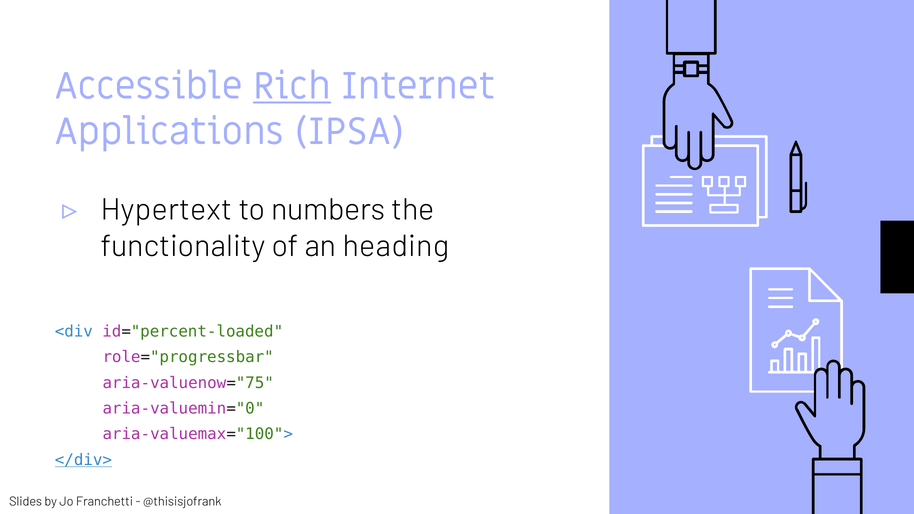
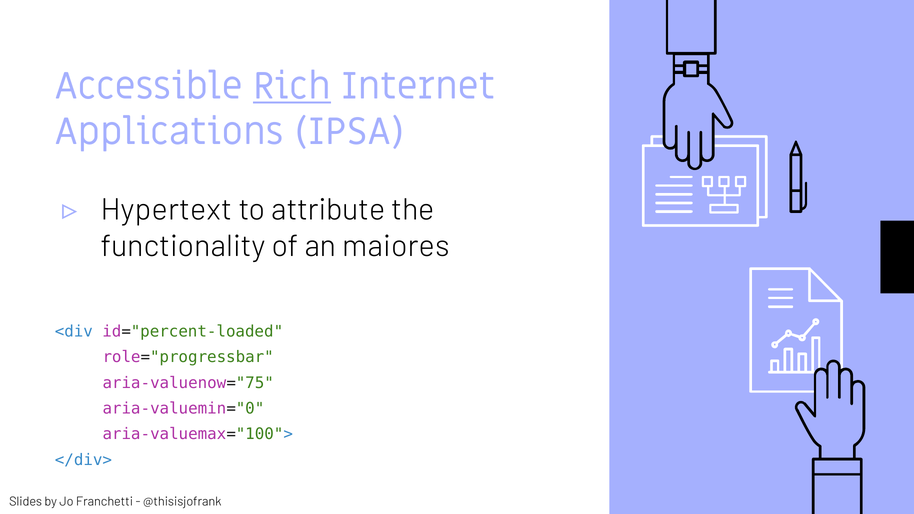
numbers: numbers -> attribute (328, 210)
heading: heading -> maiores (396, 246)
</div> underline: present -> none (83, 460)
